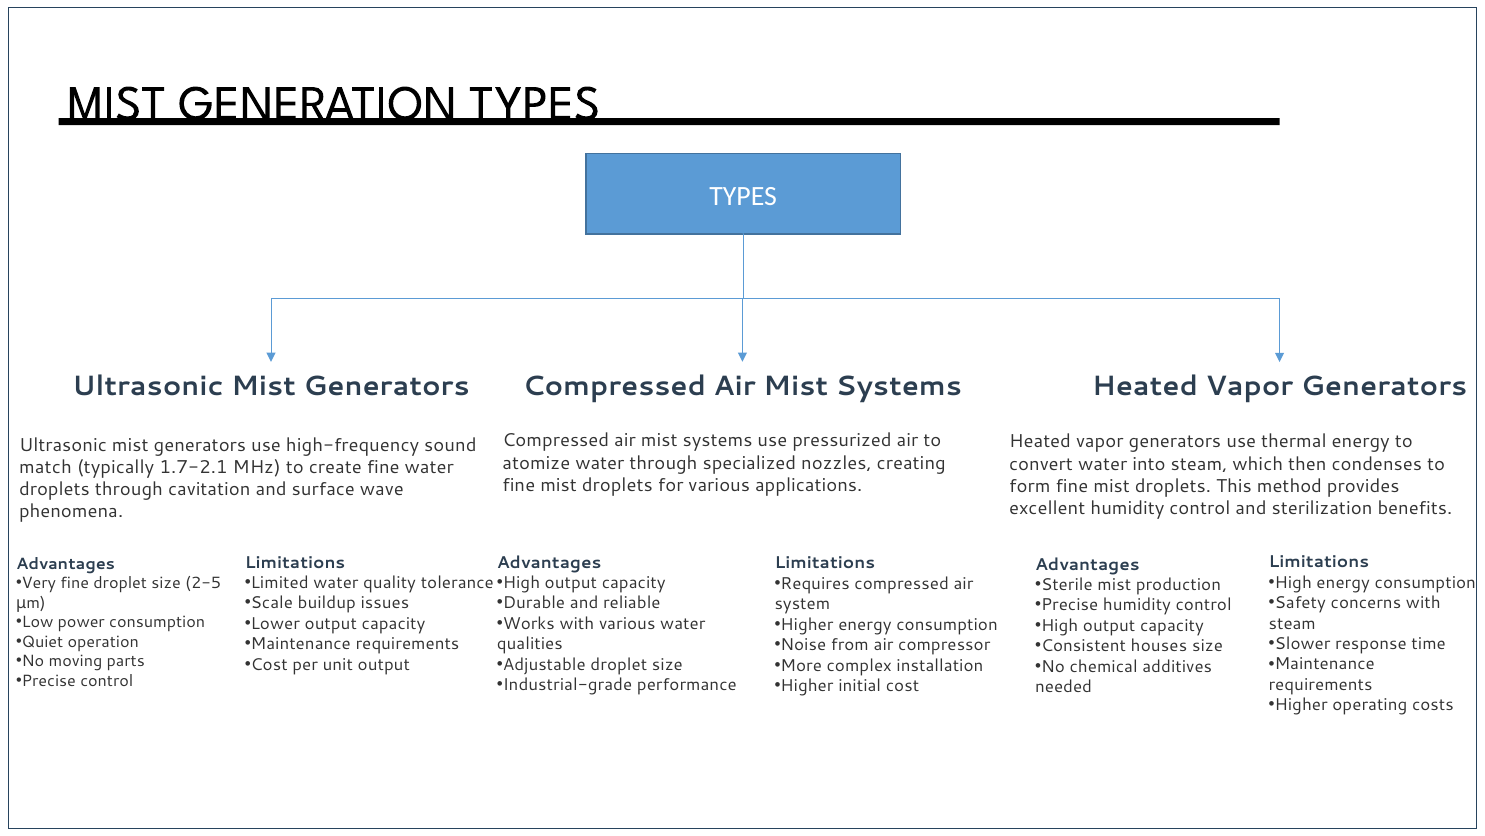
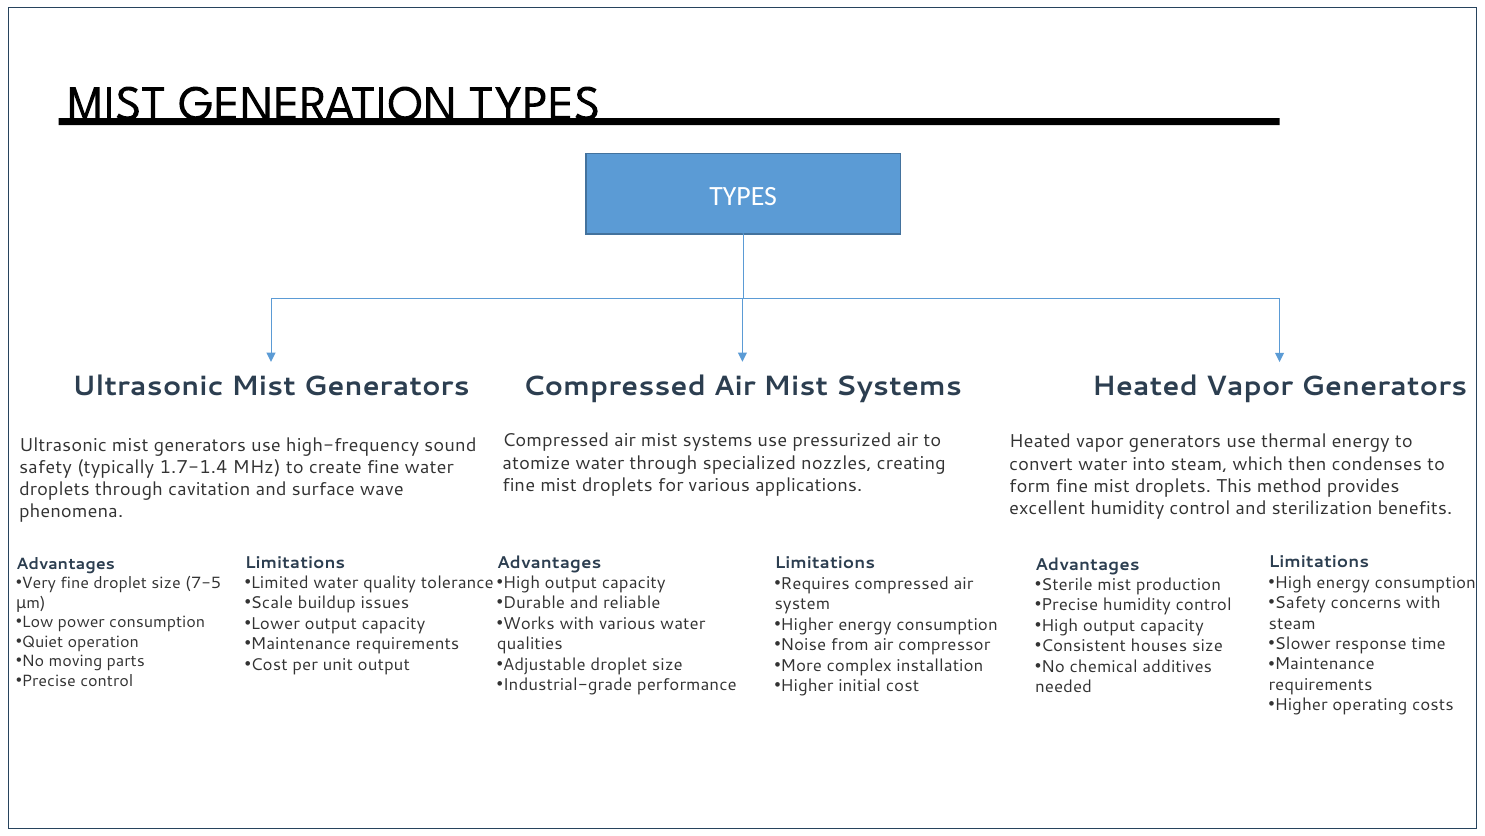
match: match -> safety (46, 467)
1.7-2.1: 1.7-2.1 -> 1.7-1.4 (194, 467)
2-5: 2-5 -> 7-5 (203, 583)
